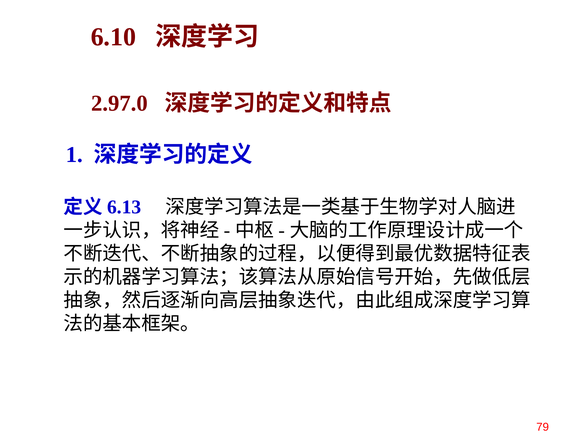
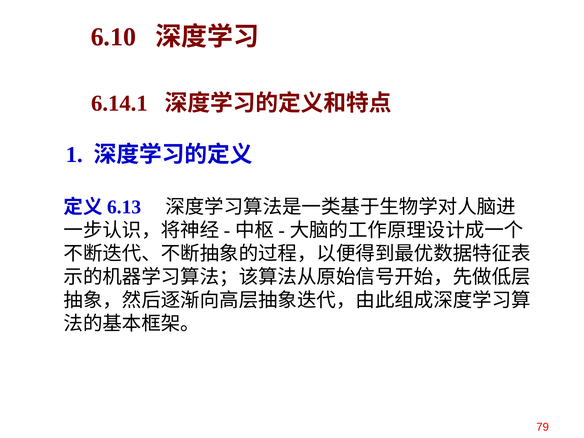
2.97.0: 2.97.0 -> 6.14.1 (120, 103)
